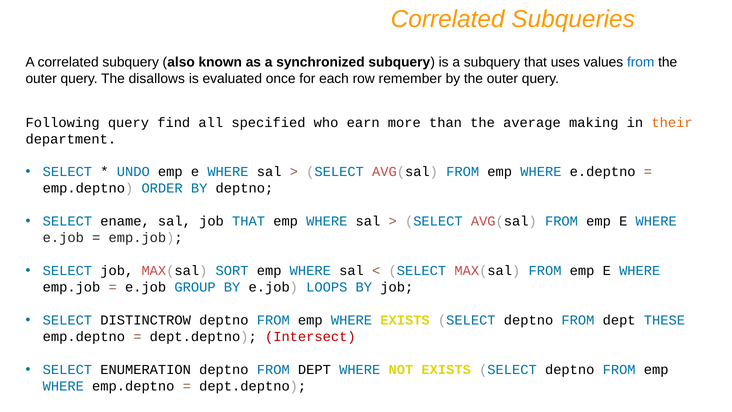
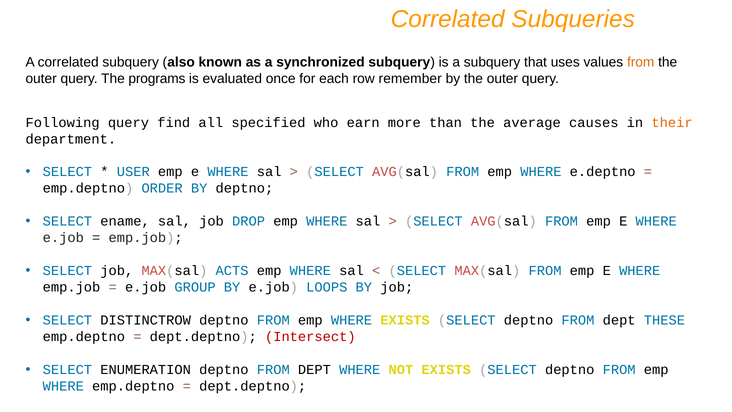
from colour: blue -> orange (641, 62)
disallows: disallows -> programs (157, 79)
making: making -> causes (594, 122)
UNDO: UNDO -> USER (133, 172)
job THAT: THAT -> DROP (249, 221)
SORT: SORT -> ACTS (232, 271)
